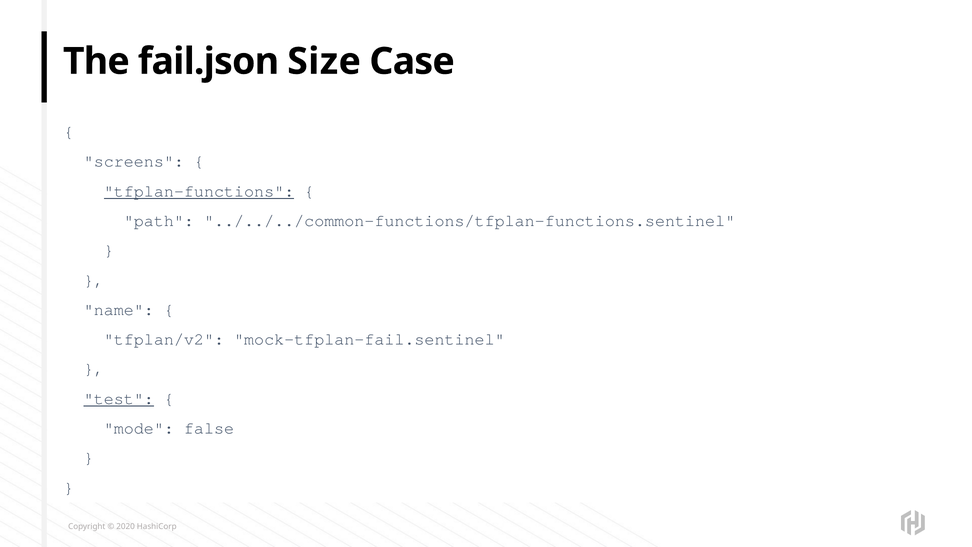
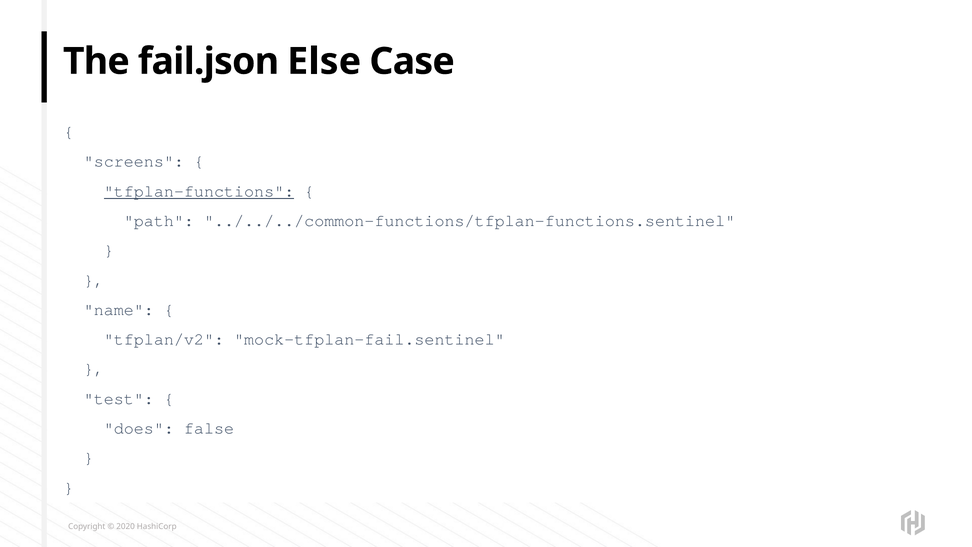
Size: Size -> Else (324, 61)
test underline: present -> none (119, 398)
mode: mode -> does (139, 428)
